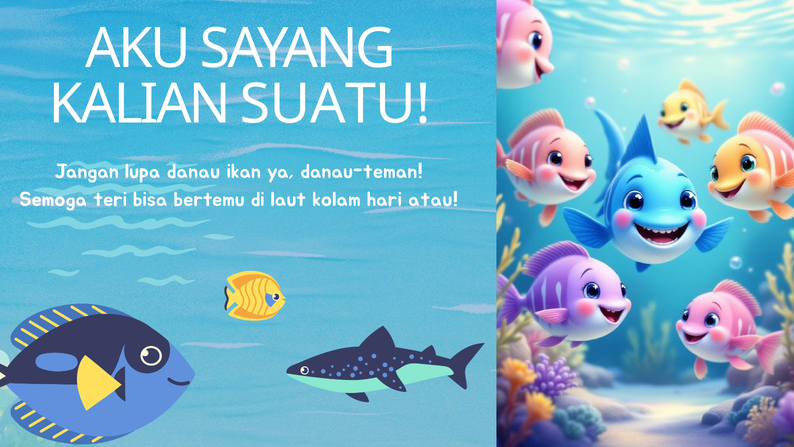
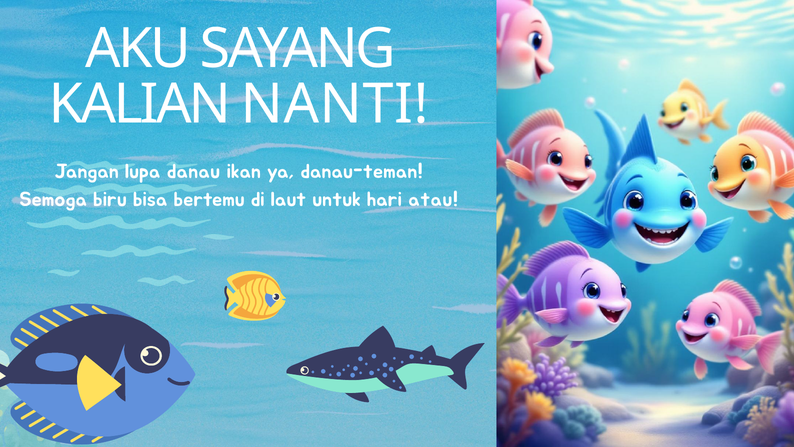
SUATU: SUATU -> NANTI (335, 105)
teri: teri -> biru (110, 200)
kolam: kolam -> untuk (337, 200)
